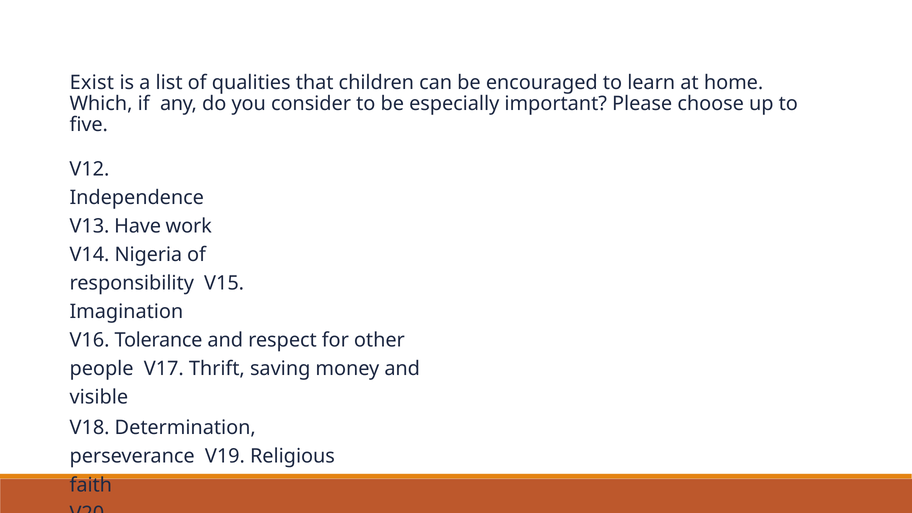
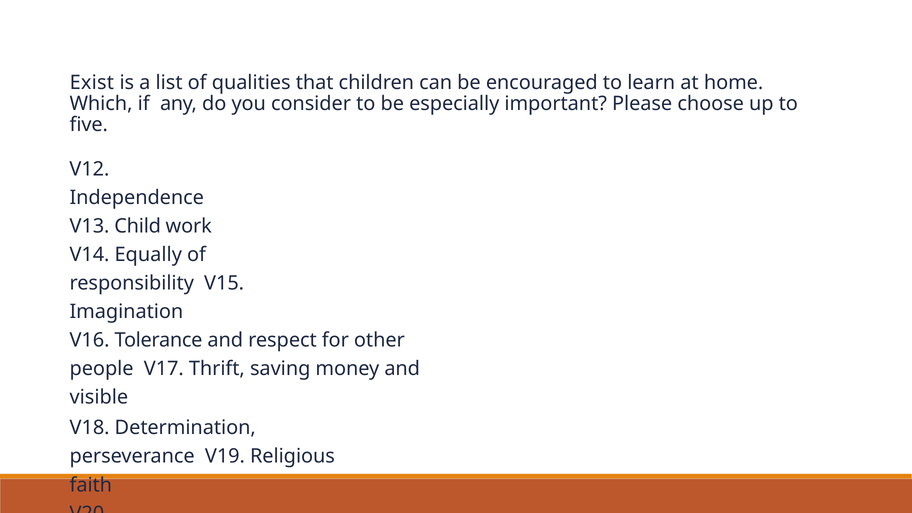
Have: Have -> Child (138, 226)
Nigeria: Nigeria -> Equally (148, 255)
